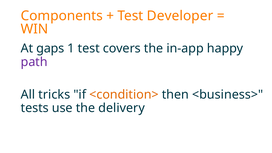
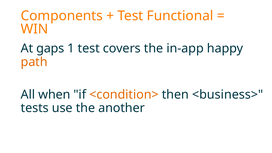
Developer: Developer -> Functional (180, 16)
path colour: purple -> orange (34, 62)
tricks: tricks -> when (54, 95)
delivery: delivery -> another (122, 108)
